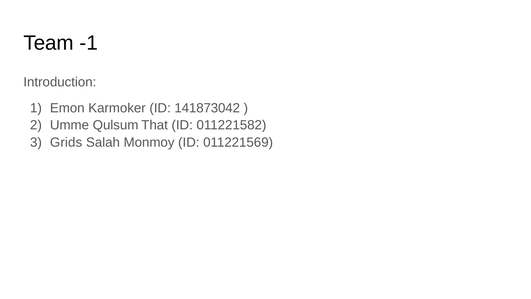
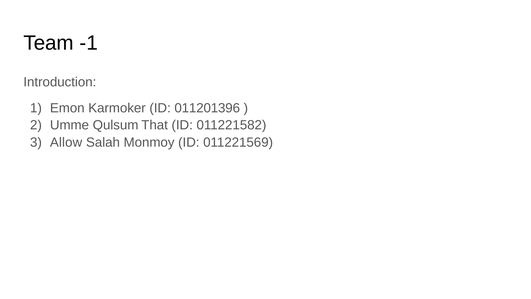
141873042: 141873042 -> 011201396 (207, 108)
Grids: Grids -> Allow (66, 142)
